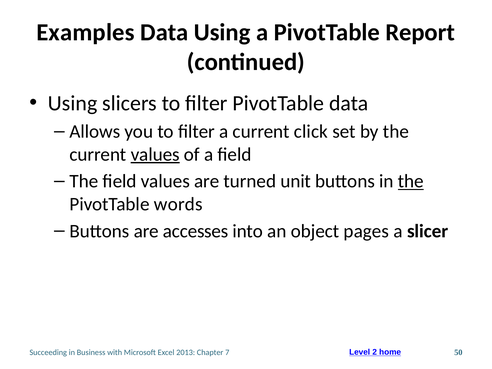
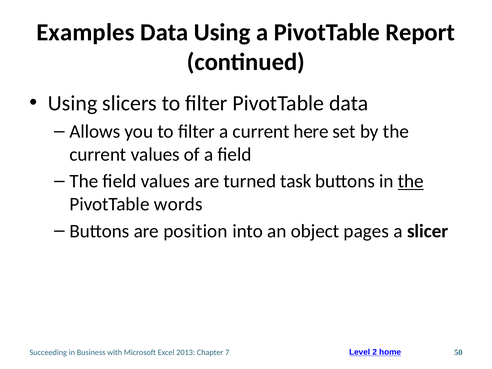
click: click -> here (311, 131)
values underline: present -> none (155, 154)
unit: unit -> task (296, 181)
accesses: accesses -> position (195, 231)
